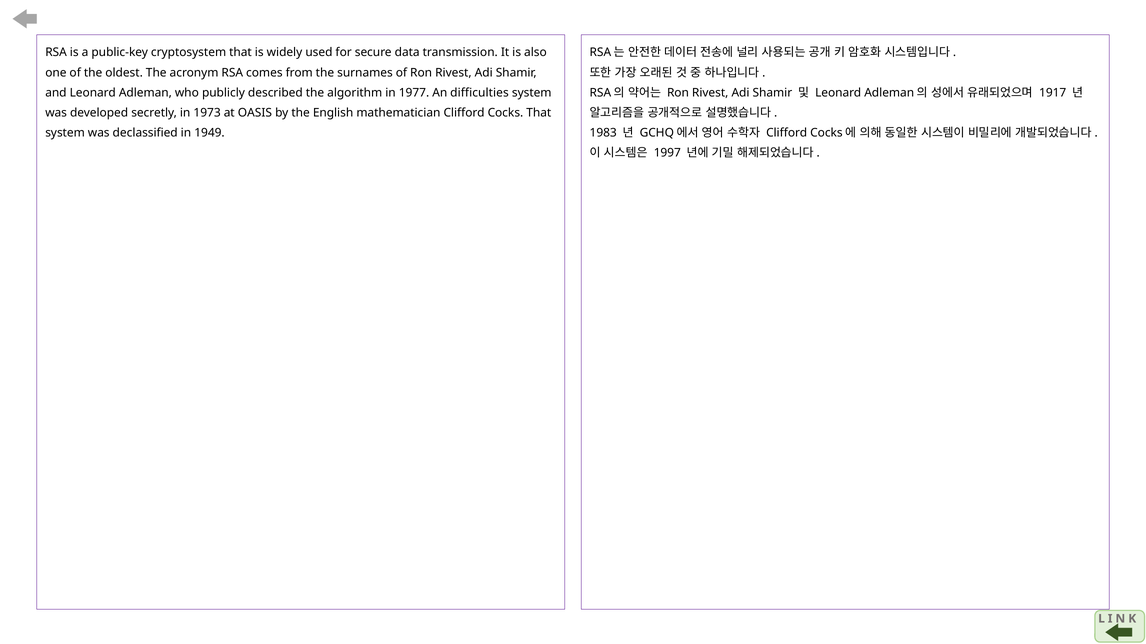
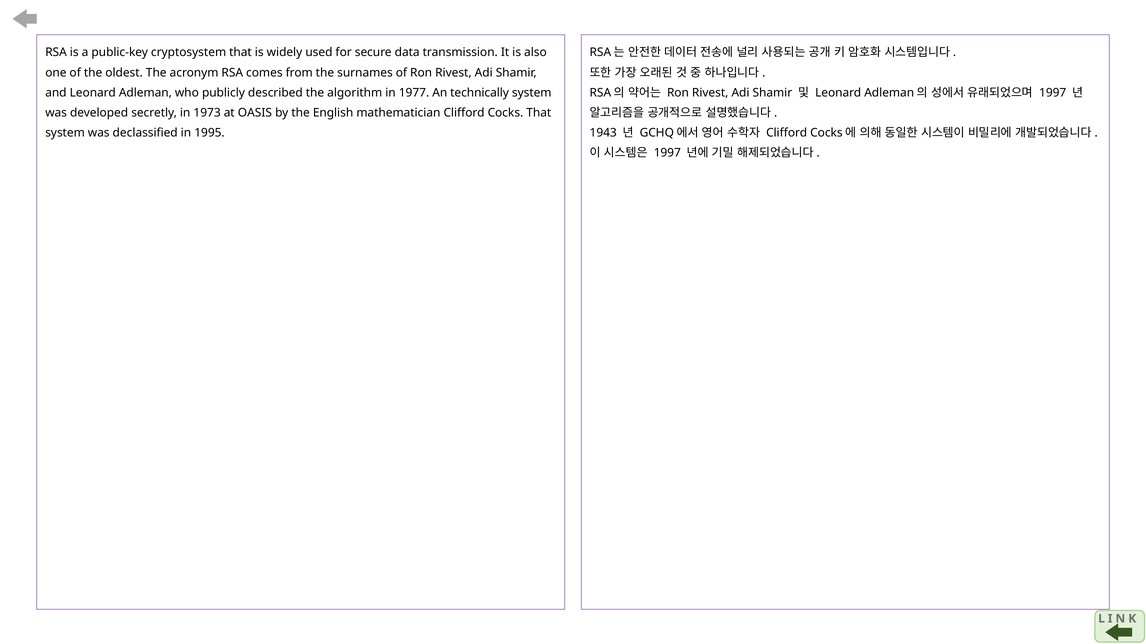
1917: 1917 -> 1997 (1053, 93)
difficulties: difficulties -> technically (480, 93)
1949: 1949 -> 1995 (209, 133)
1983: 1983 -> 1943 (603, 133)
